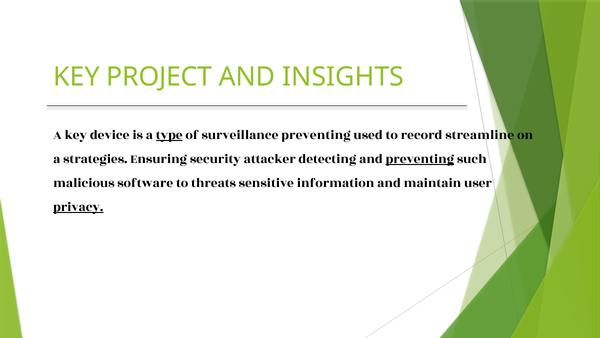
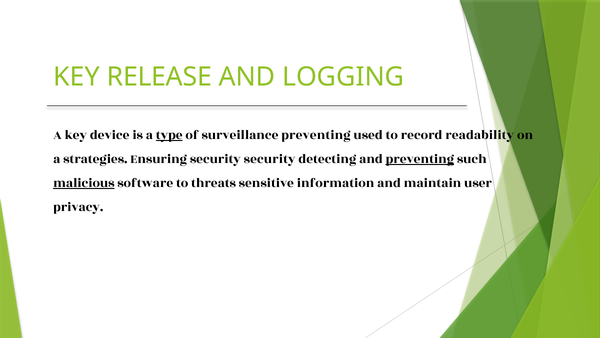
PROJECT: PROJECT -> RELEASE (159, 77)
INSIGHTS: INSIGHTS -> LOGGING (343, 77)
streamline: streamline -> readability (480, 135)
security attacker: attacker -> security (270, 159)
malicious underline: none -> present (84, 183)
privacy underline: present -> none (78, 207)
